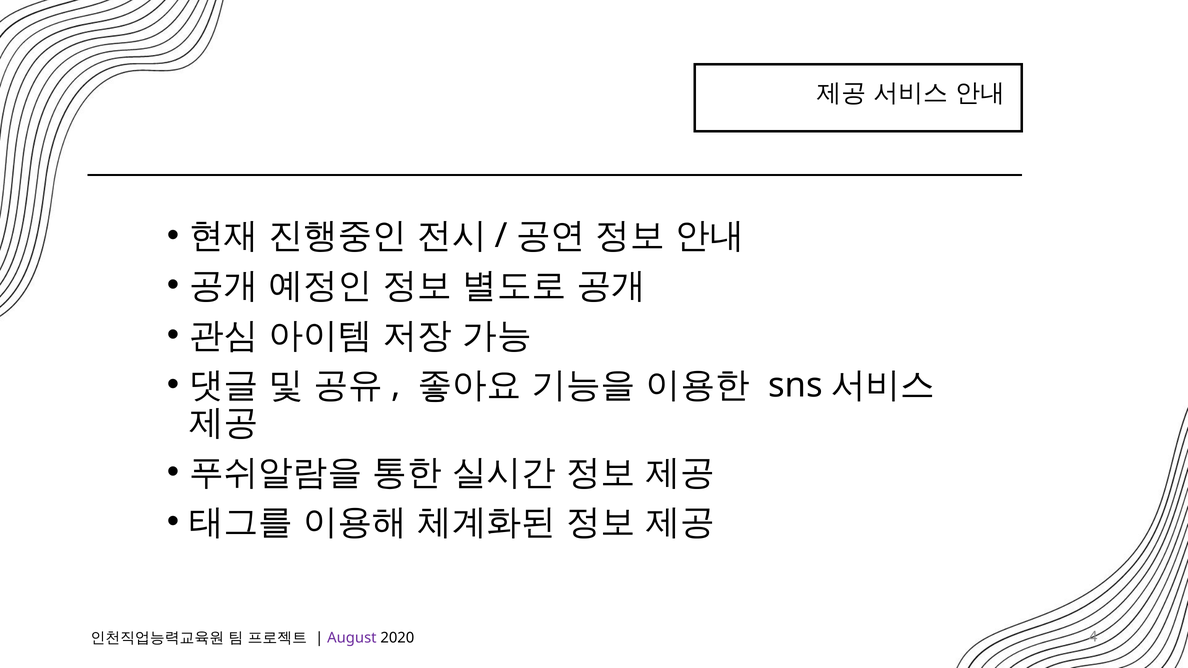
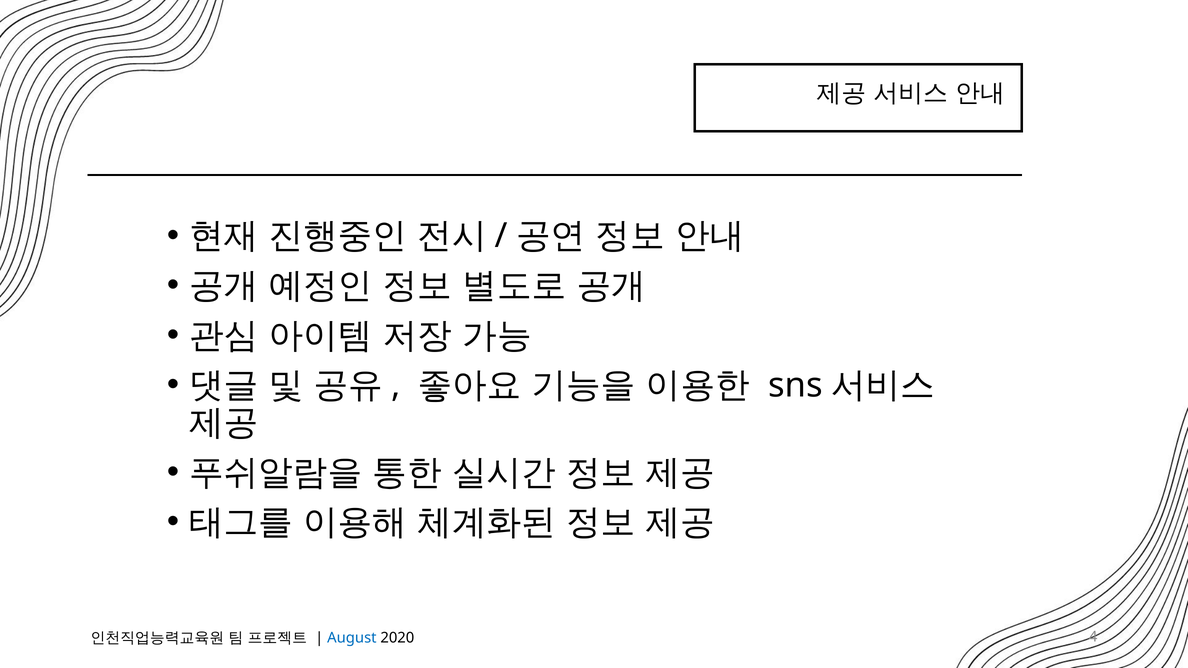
August colour: purple -> blue (352, 638)
